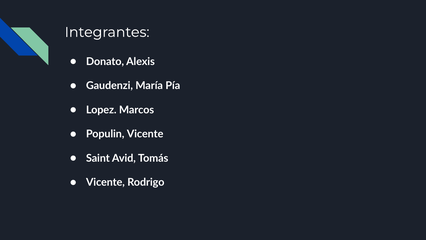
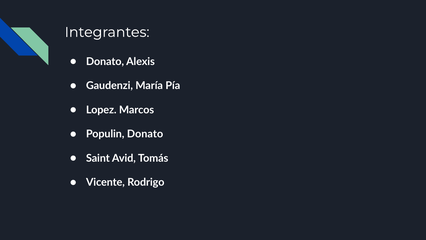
Populin Vicente: Vicente -> Donato (145, 134)
